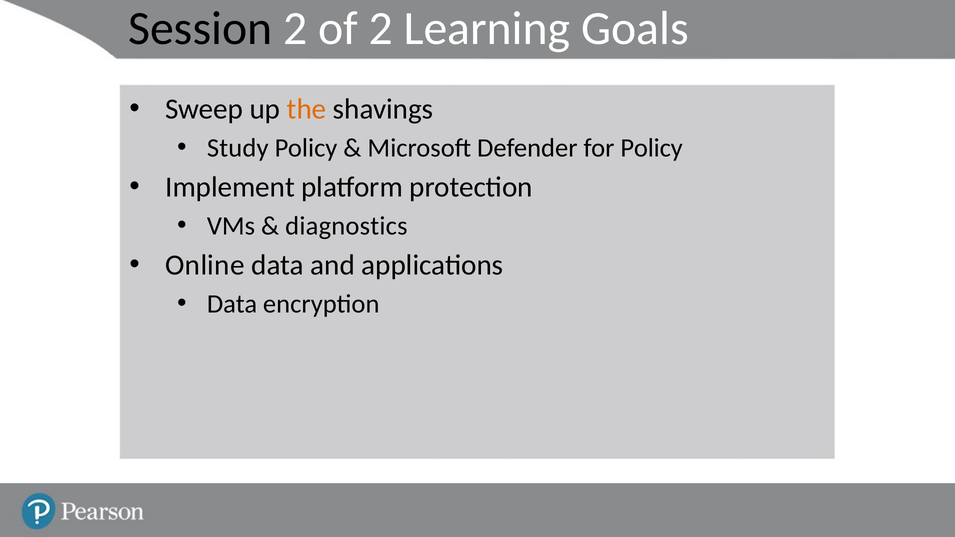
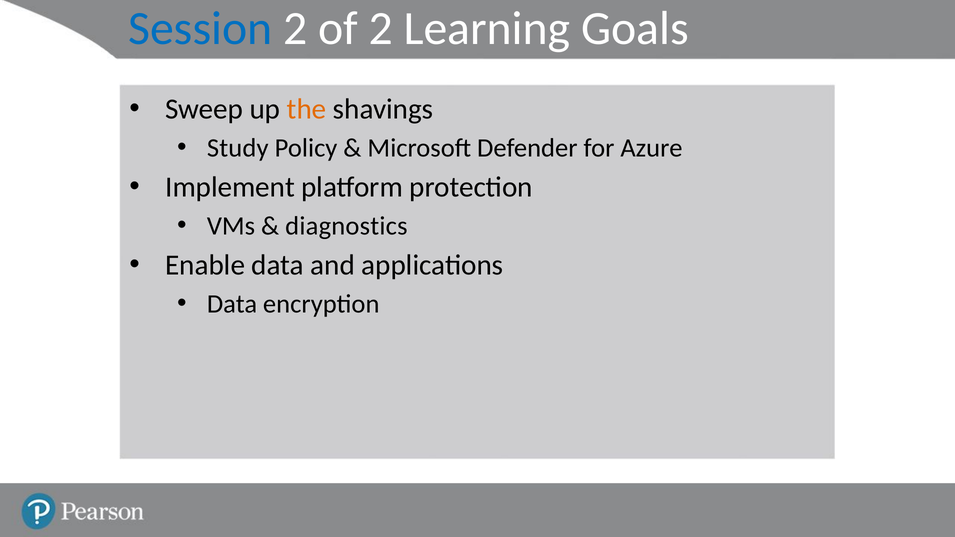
Session colour: black -> blue (200, 28)
for Policy: Policy -> Azure (651, 148)
Online: Online -> Enable (205, 265)
